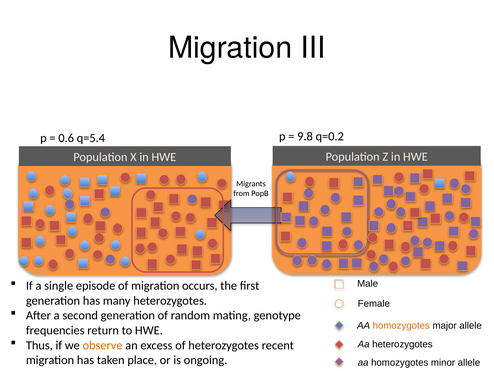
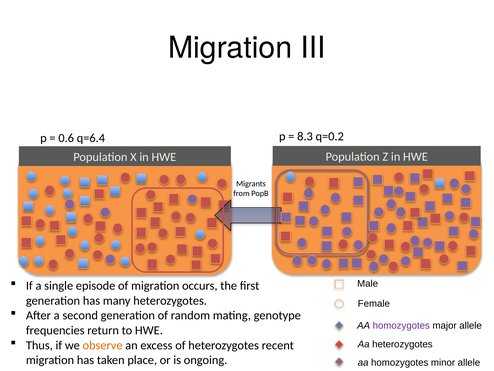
q=5.4: q=5.4 -> q=6.4 (91, 138)
9.8: 9.8 -> 8.3 (305, 136)
homozygotes colour: orange -> purple (401, 325)
